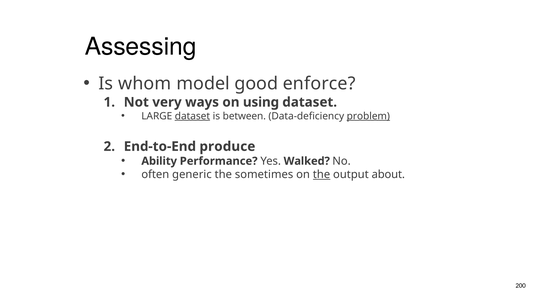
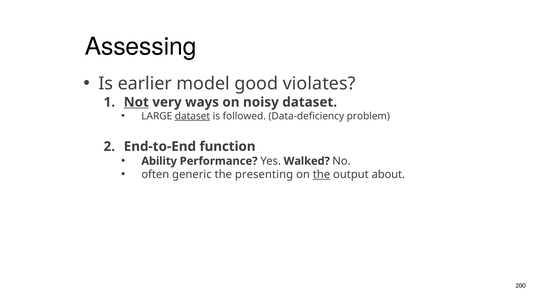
whom: whom -> earlier (145, 84)
enforce: enforce -> violates (319, 84)
Not underline: none -> present (136, 102)
using: using -> noisy (261, 102)
between: between -> followed (244, 116)
problem underline: present -> none (368, 116)
produce: produce -> function (227, 146)
sometimes: sometimes -> presenting (264, 175)
